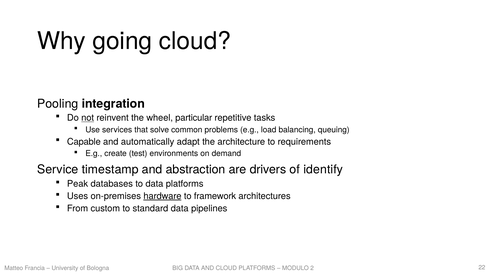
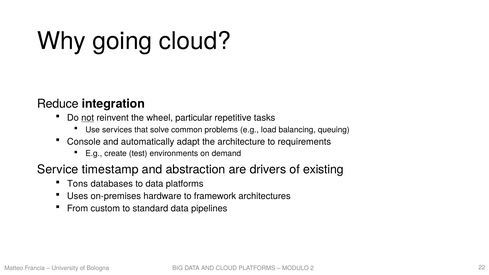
Pooling: Pooling -> Reduce (58, 104)
Capable: Capable -> Console (84, 142)
identify: identify -> existing (323, 170)
Peak: Peak -> Tons (78, 184)
hardware underline: present -> none (162, 196)
